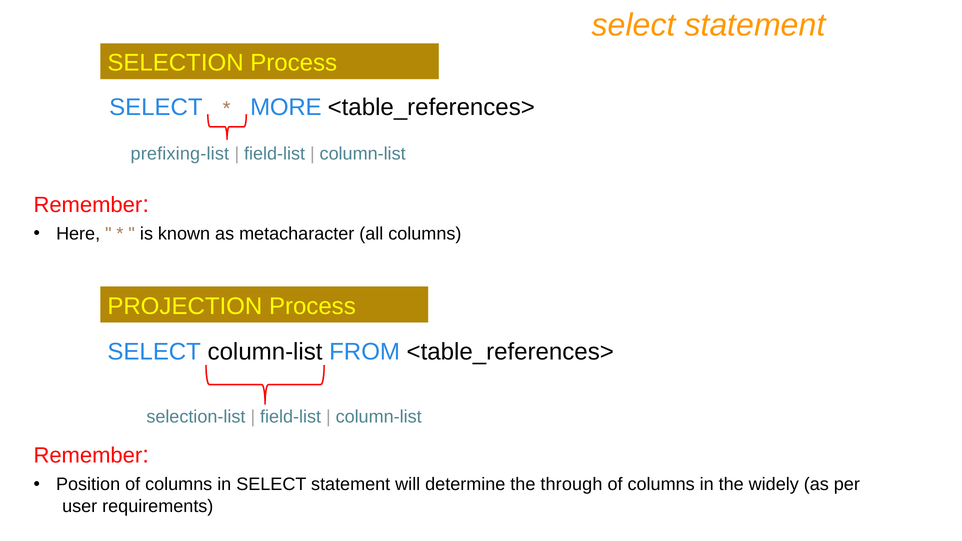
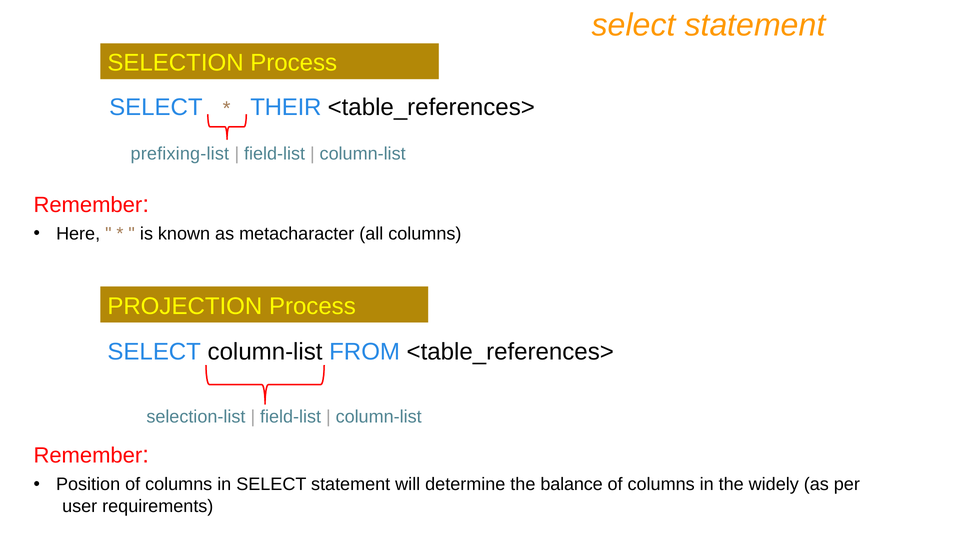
MORE: MORE -> THEIR (286, 107)
through: through -> balance (572, 485)
